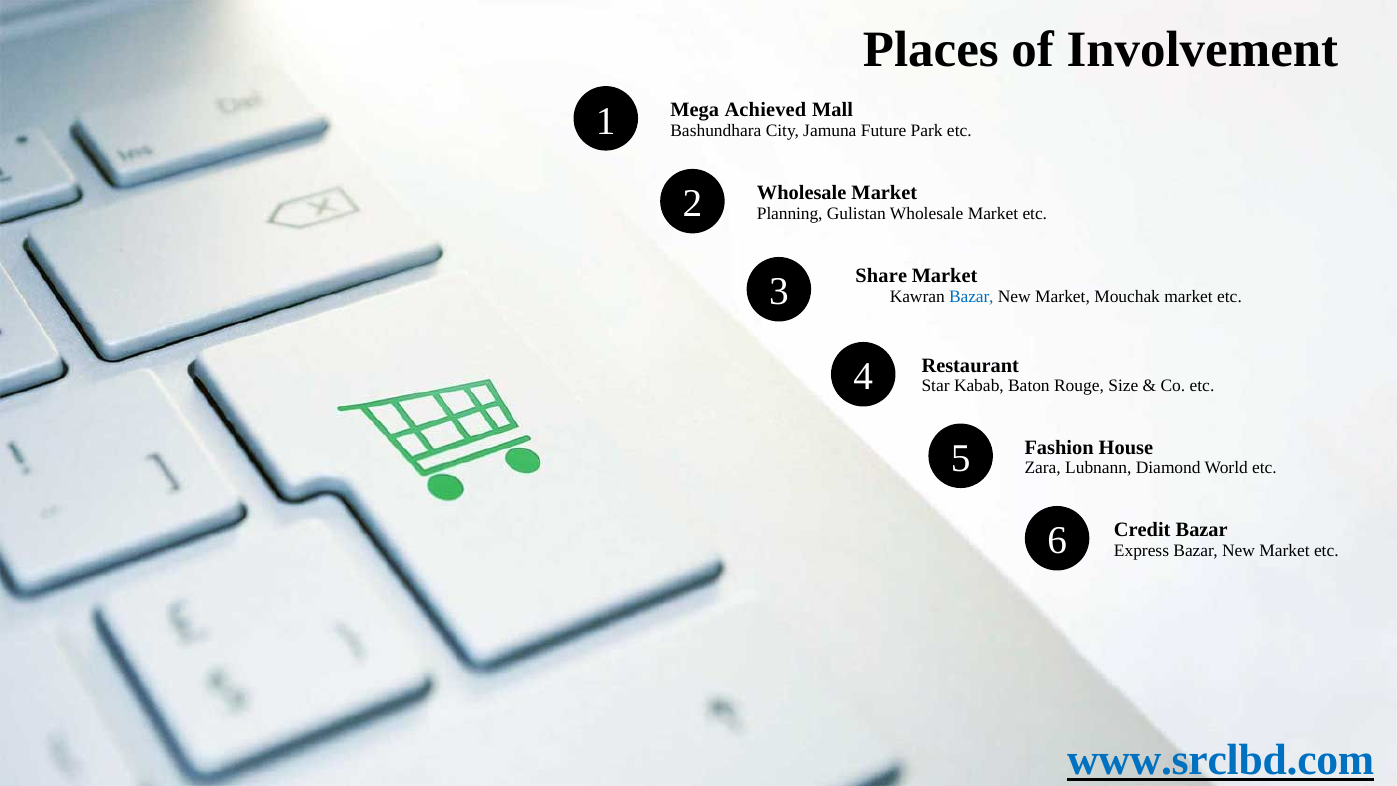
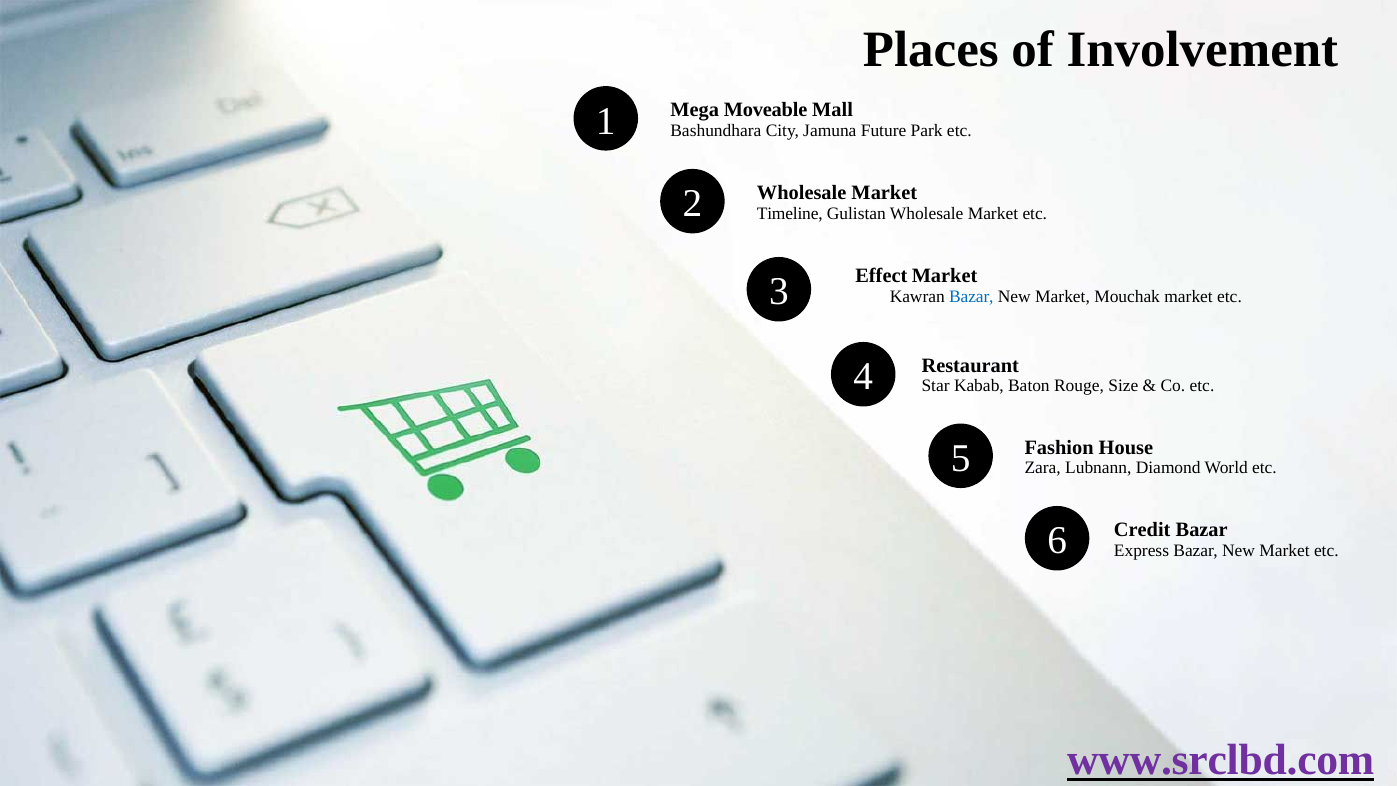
Achieved: Achieved -> Moveable (766, 110)
Planning: Planning -> Timeline (790, 213)
Share: Share -> Effect (881, 276)
www.srclbd.com colour: blue -> purple (1221, 760)
